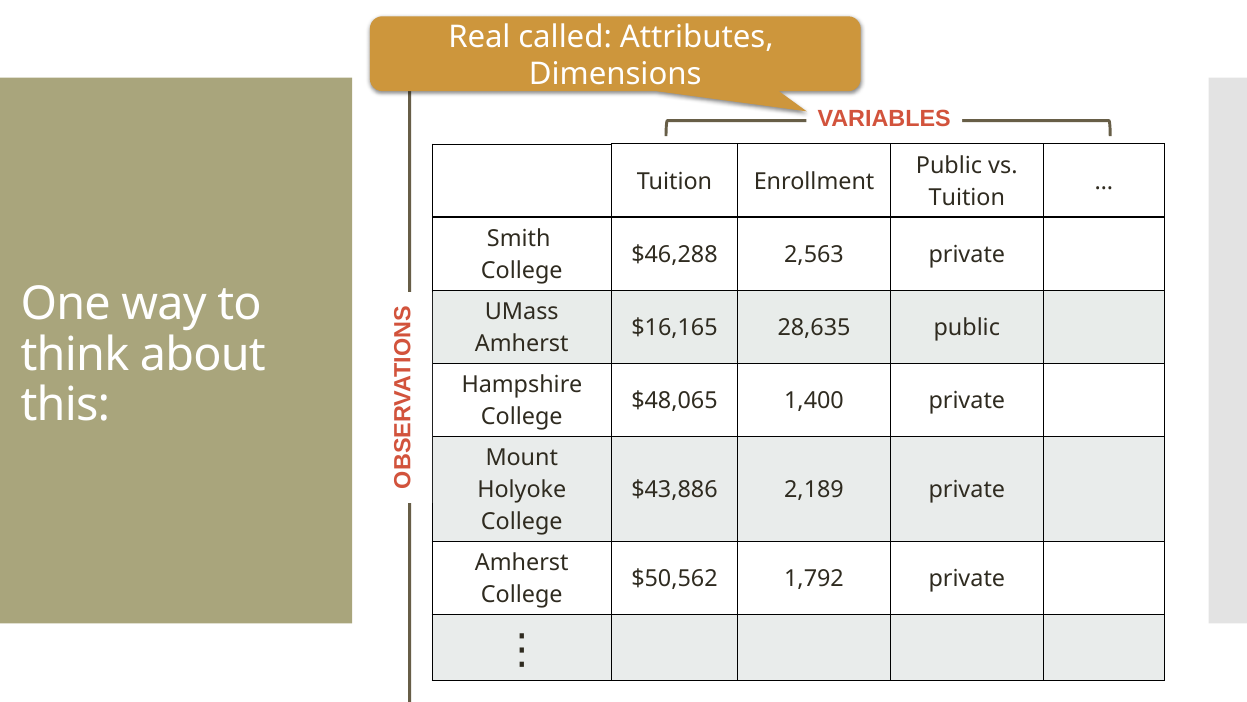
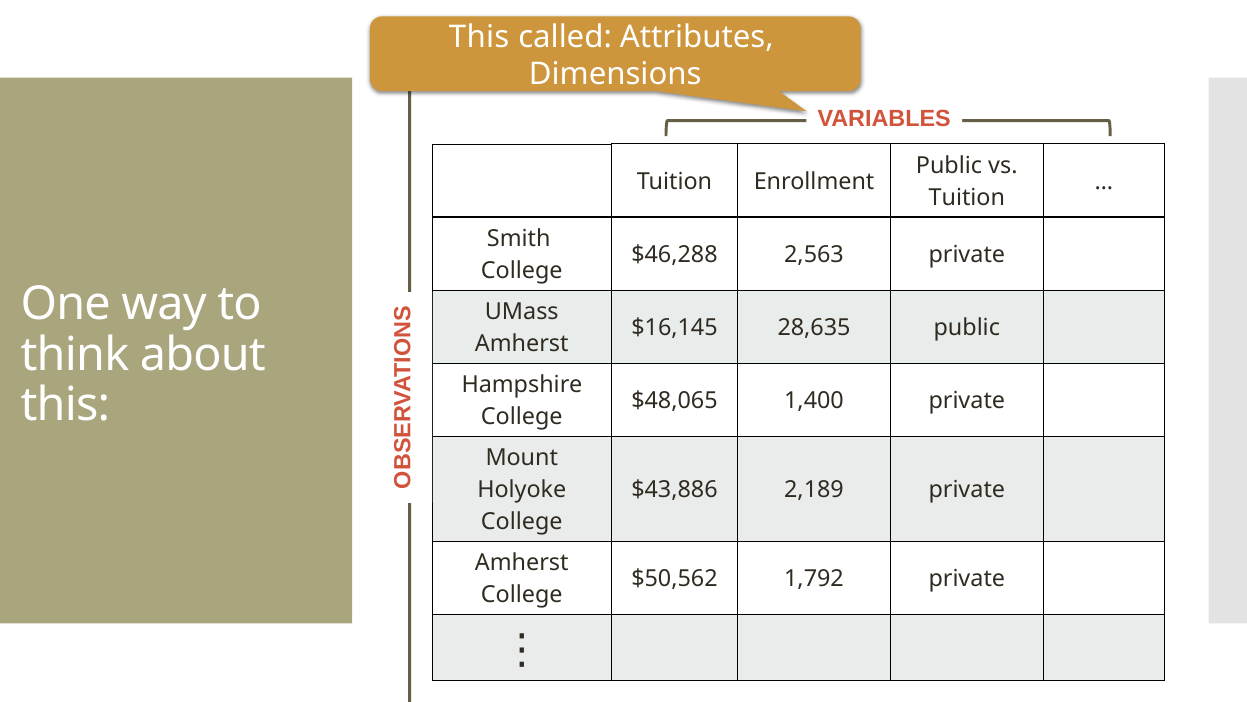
Real: Real -> This (479, 37)
$16,165: $16,165 -> $16,145 (675, 328)
